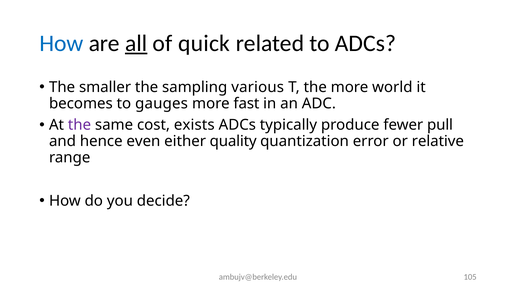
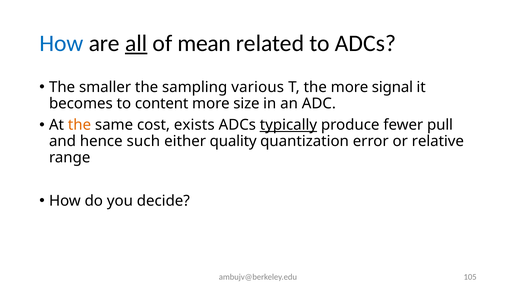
quick: quick -> mean (204, 43)
world: world -> signal (392, 87)
gauges: gauges -> content (162, 103)
fast: fast -> size (246, 103)
the colour: purple -> orange (79, 125)
typically underline: none -> present (288, 125)
even: even -> such (143, 141)
